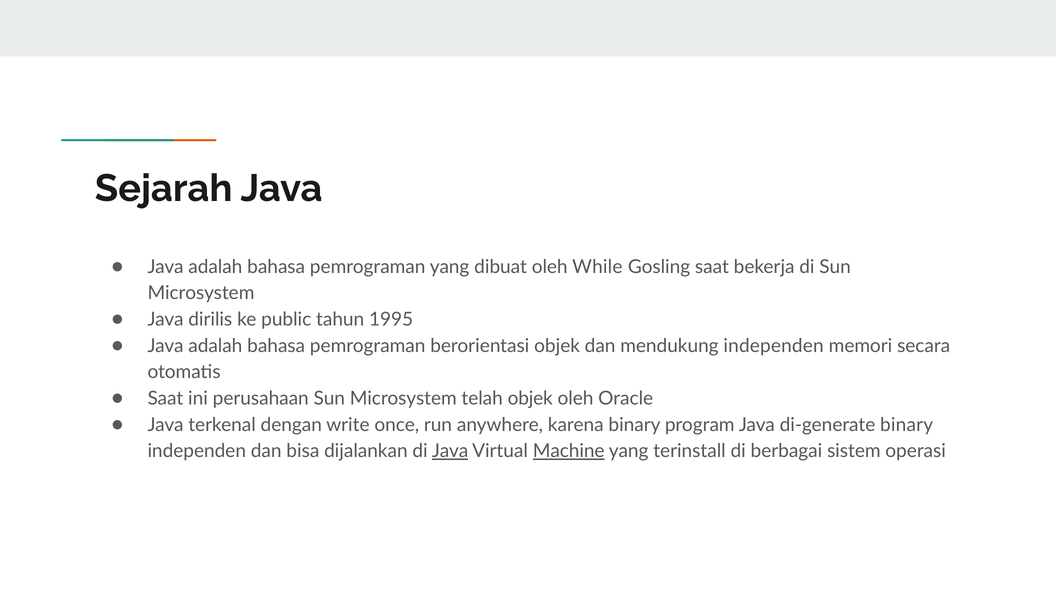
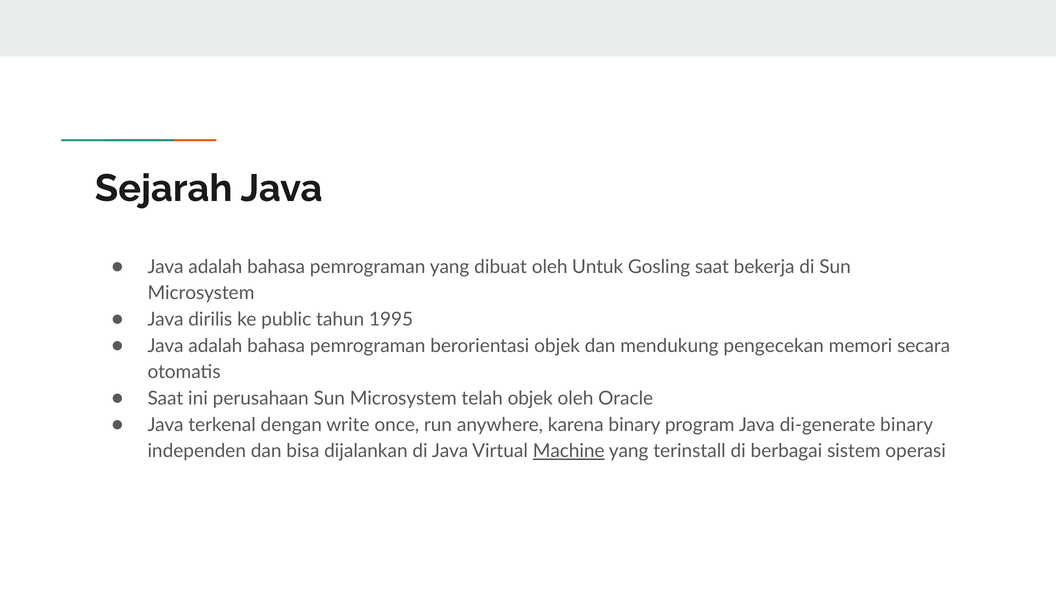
While: While -> Untuk (598, 267)
mendukung independen: independen -> pengecekan (774, 346)
Java underline: present -> none (450, 451)
